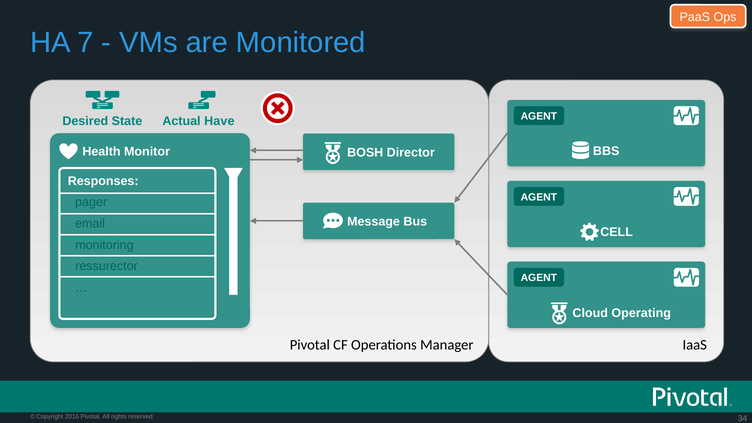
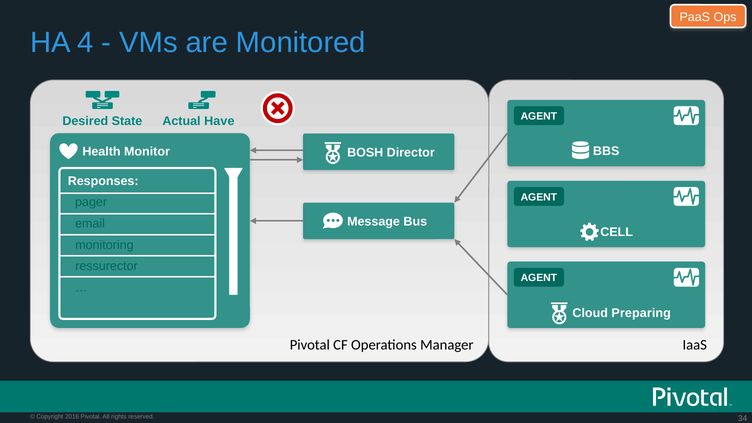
7: 7 -> 4 (85, 42)
Operating: Operating -> Preparing (641, 313)
